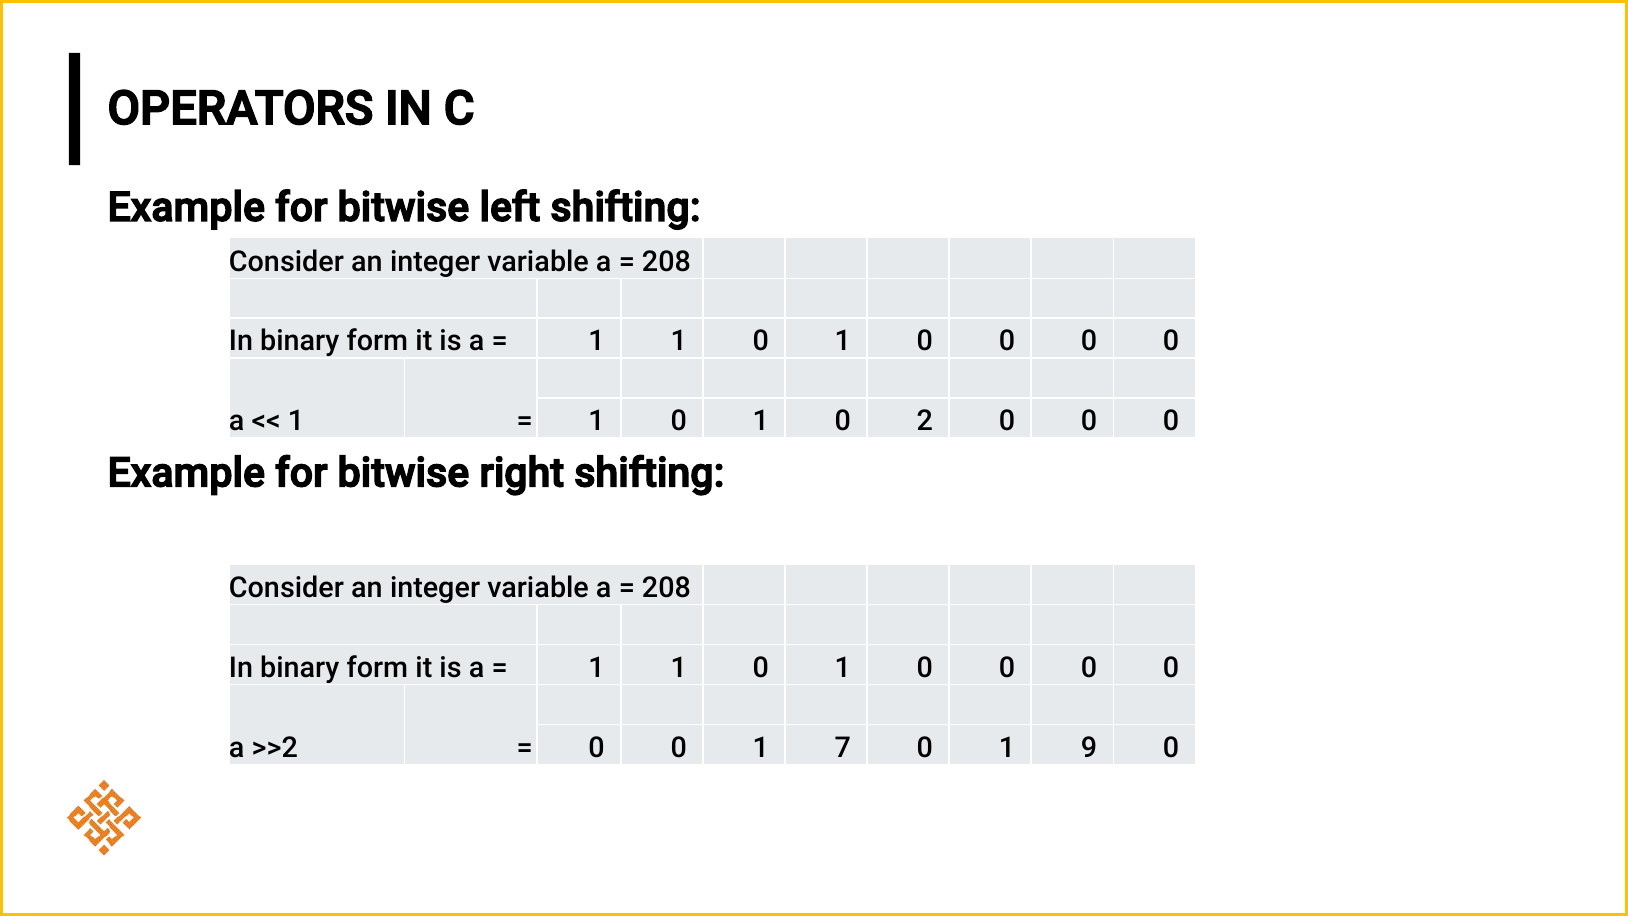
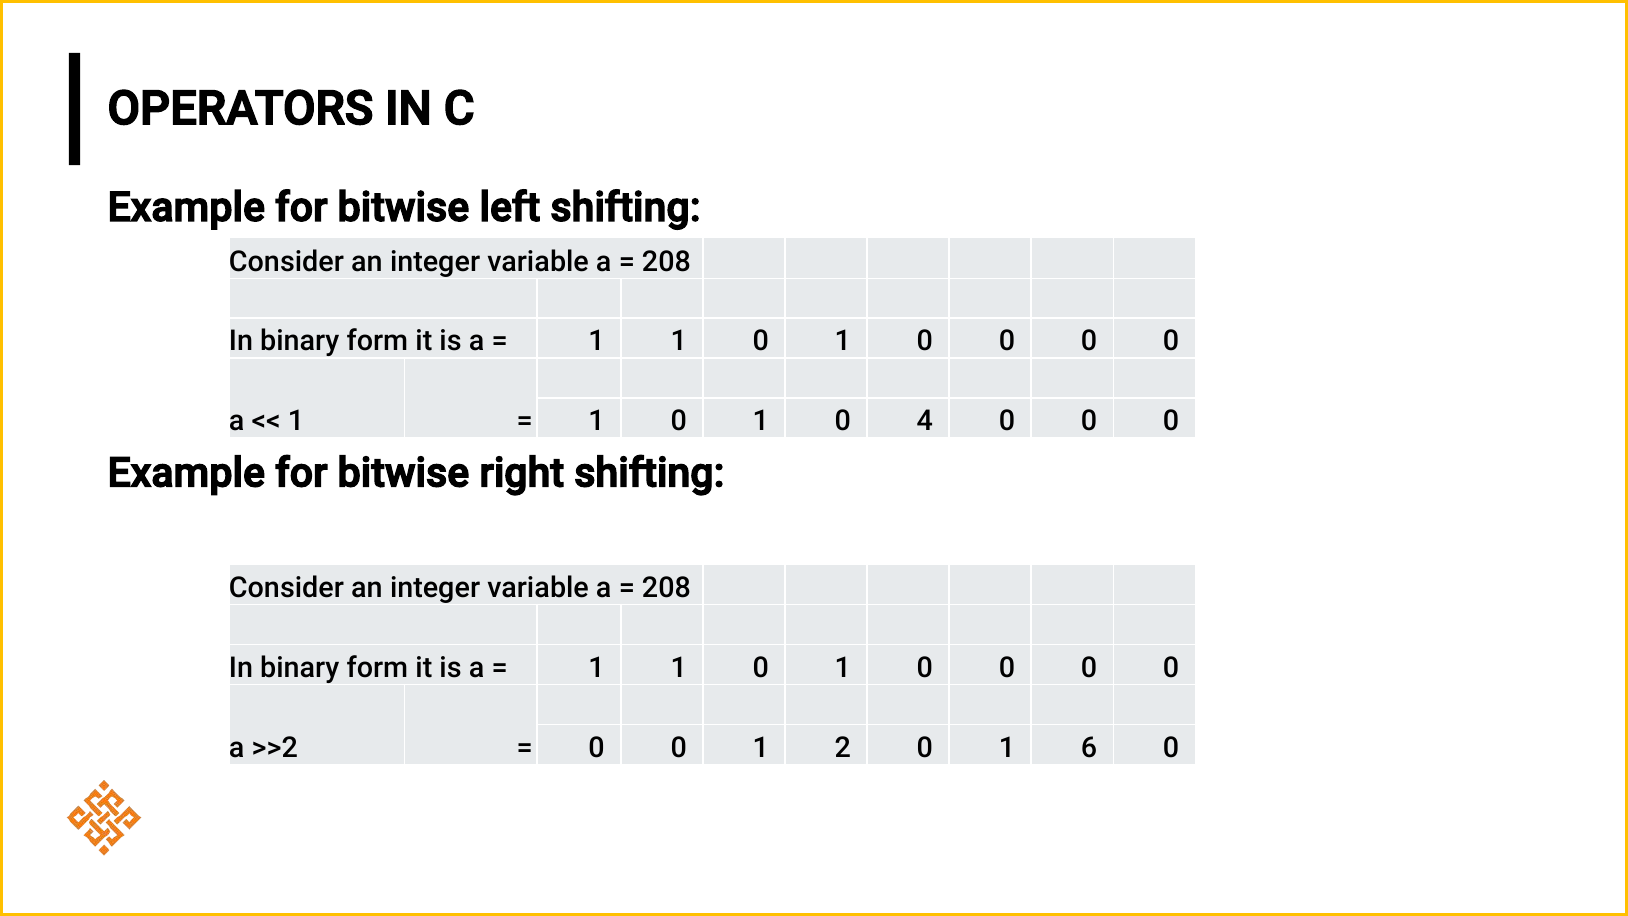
2: 2 -> 4 (925, 421)
7: 7 -> 2 (843, 748)
9: 9 -> 6 (1089, 748)
